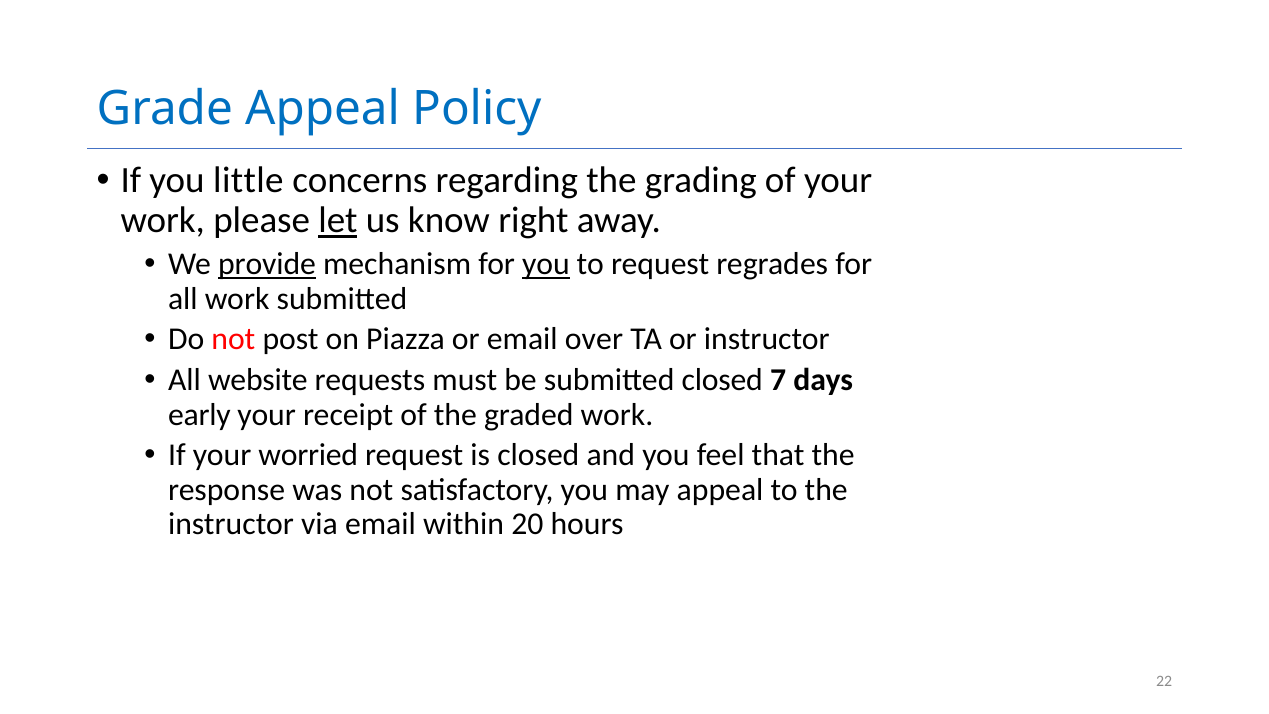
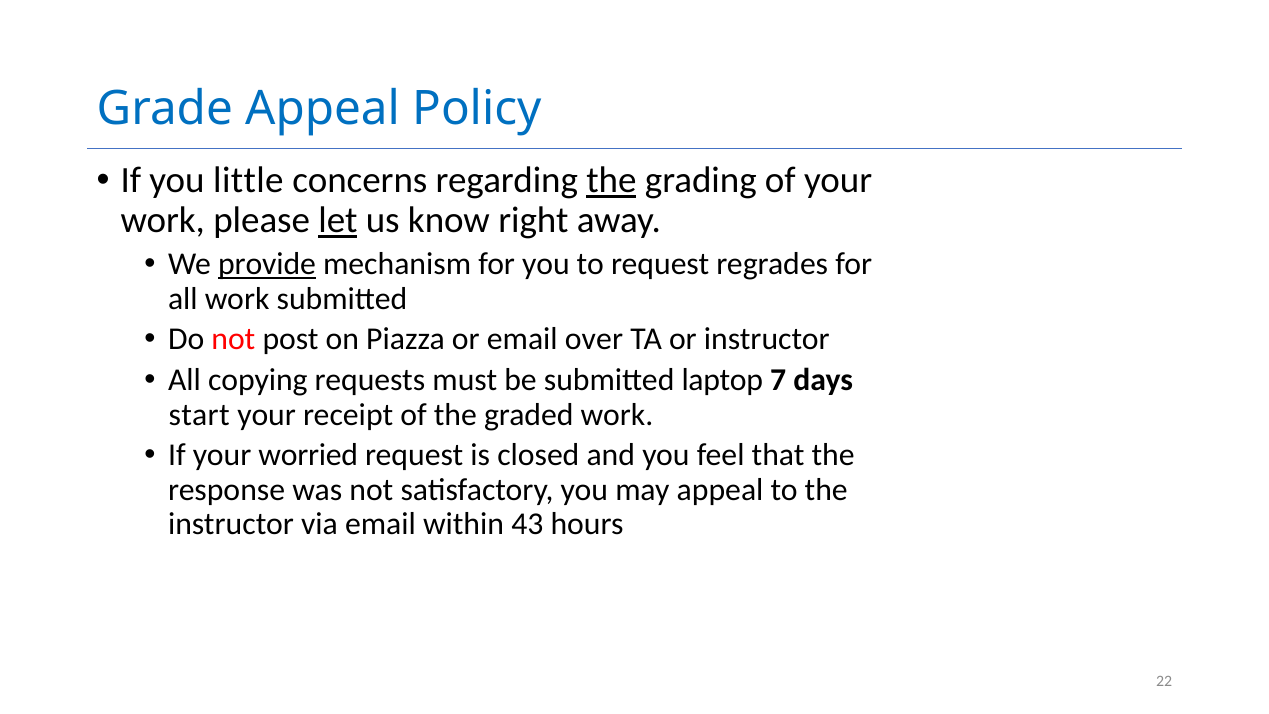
the underline: none -> present (611, 181)
you underline: present -> none (546, 264)
website: website -> copying (258, 380)
submitted closed: closed -> laptop (722, 380)
early: early -> start (199, 414)
20: 20 -> 43 (527, 524)
